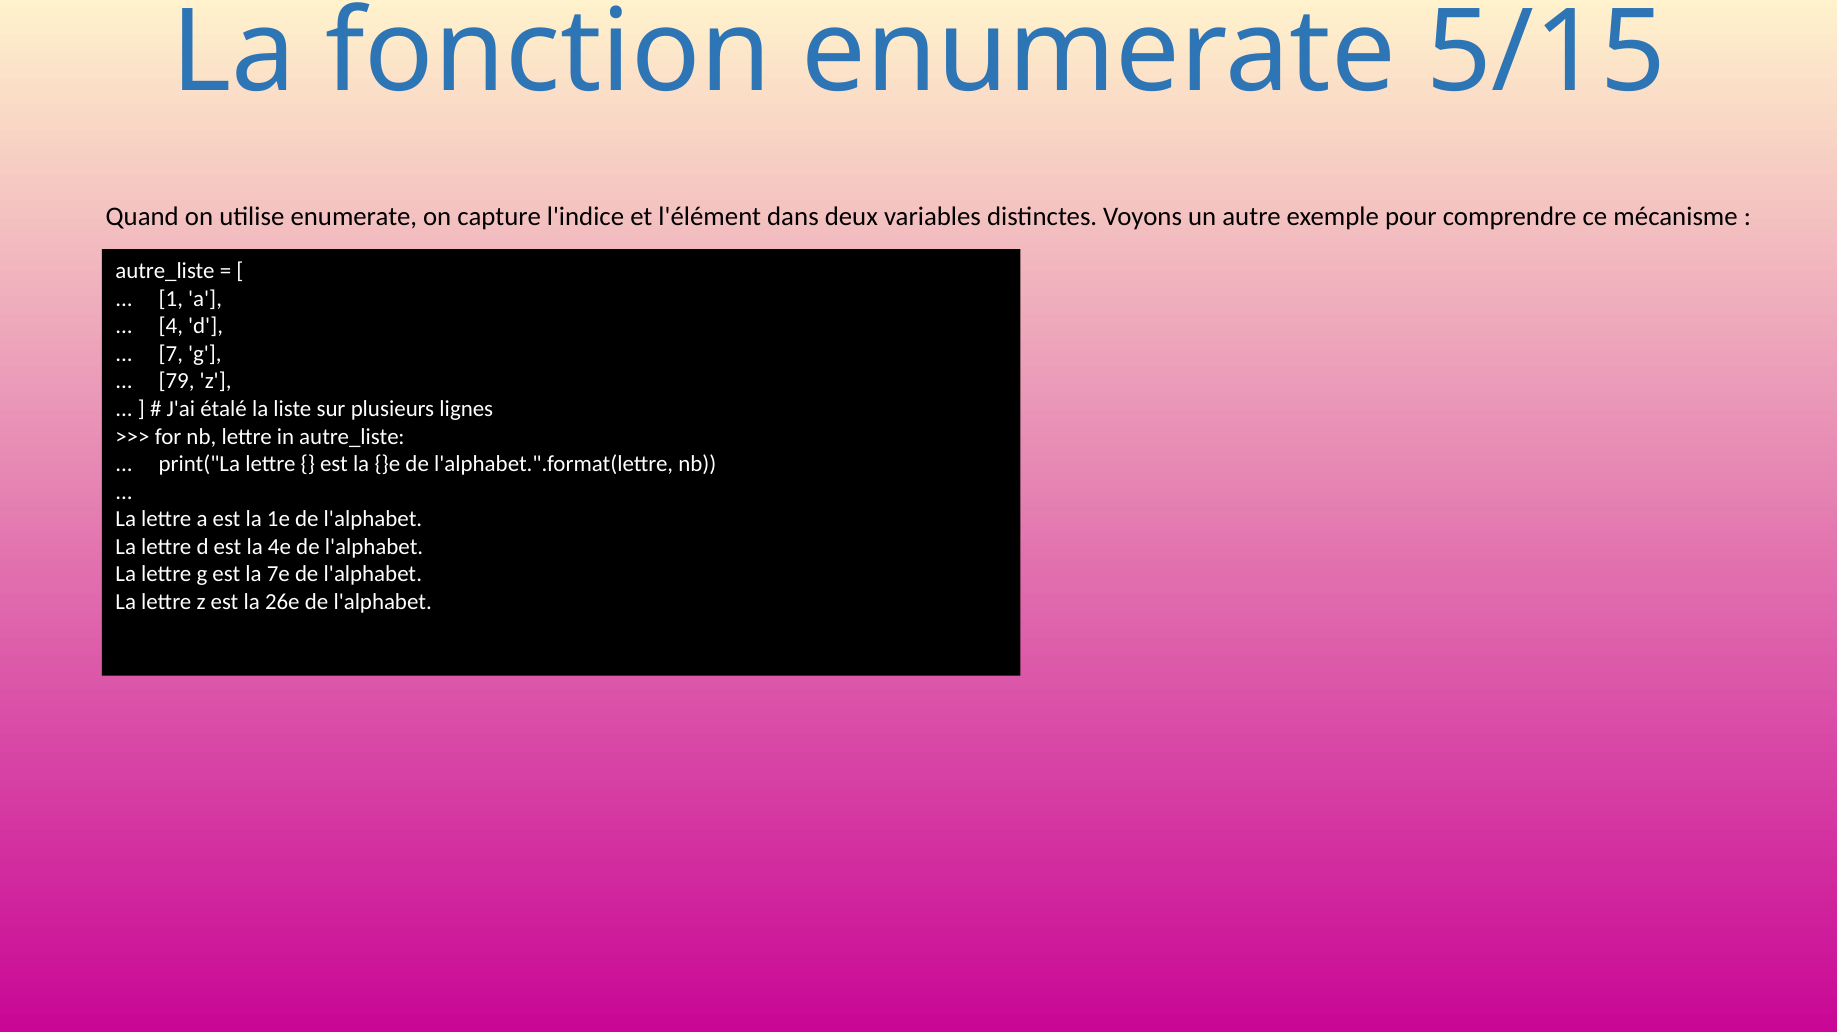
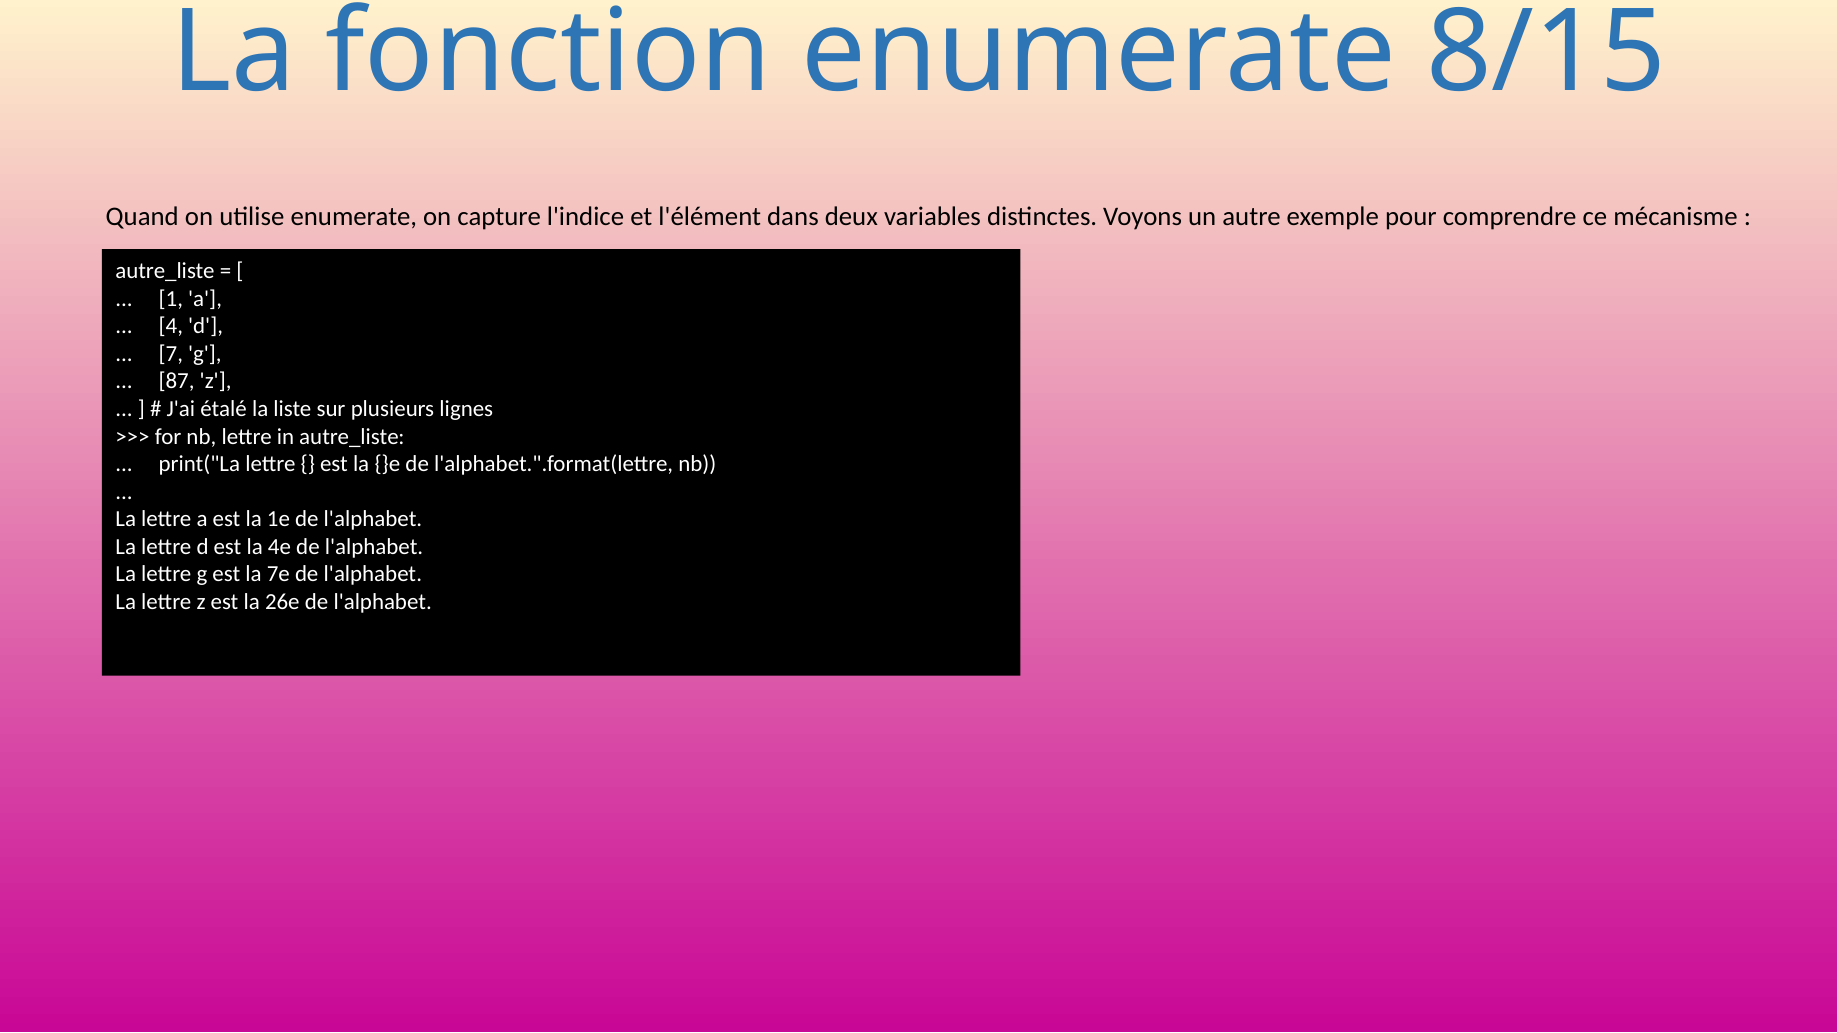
5/15: 5/15 -> 8/15 (1546, 53)
79: 79 -> 87 (177, 381)
